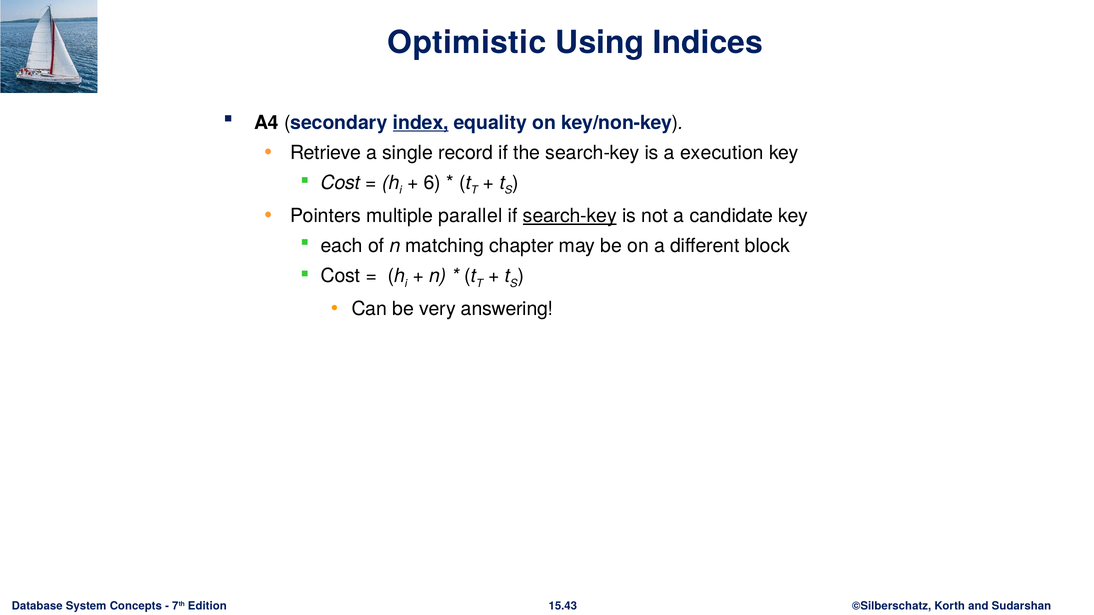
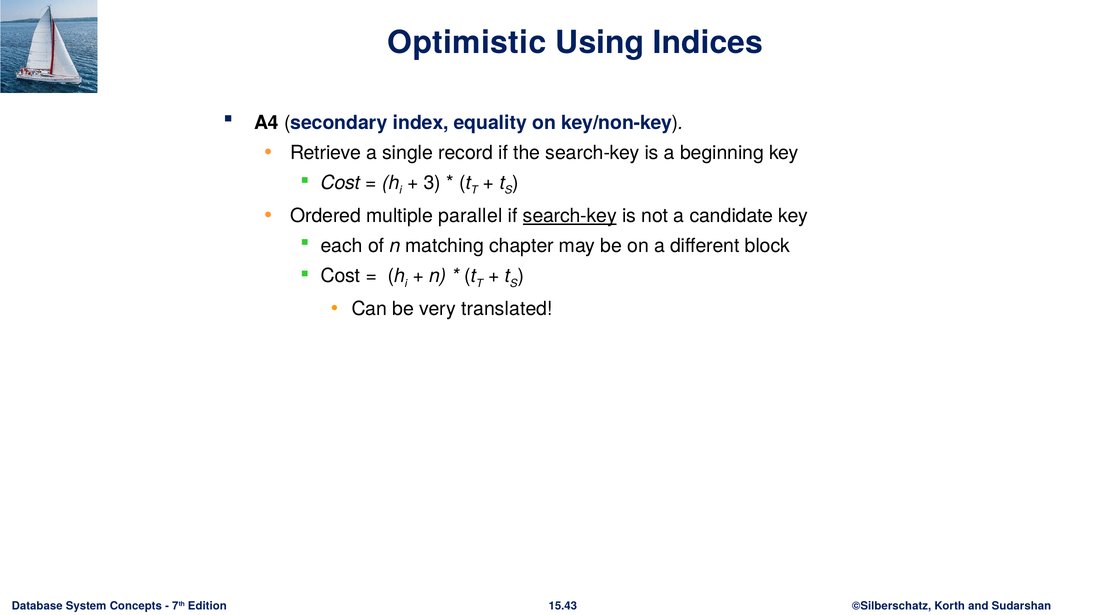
index underline: present -> none (421, 123)
execution: execution -> beginning (722, 153)
6: 6 -> 3 (432, 183)
Pointers: Pointers -> Ordered (326, 216)
answering: answering -> translated (507, 309)
